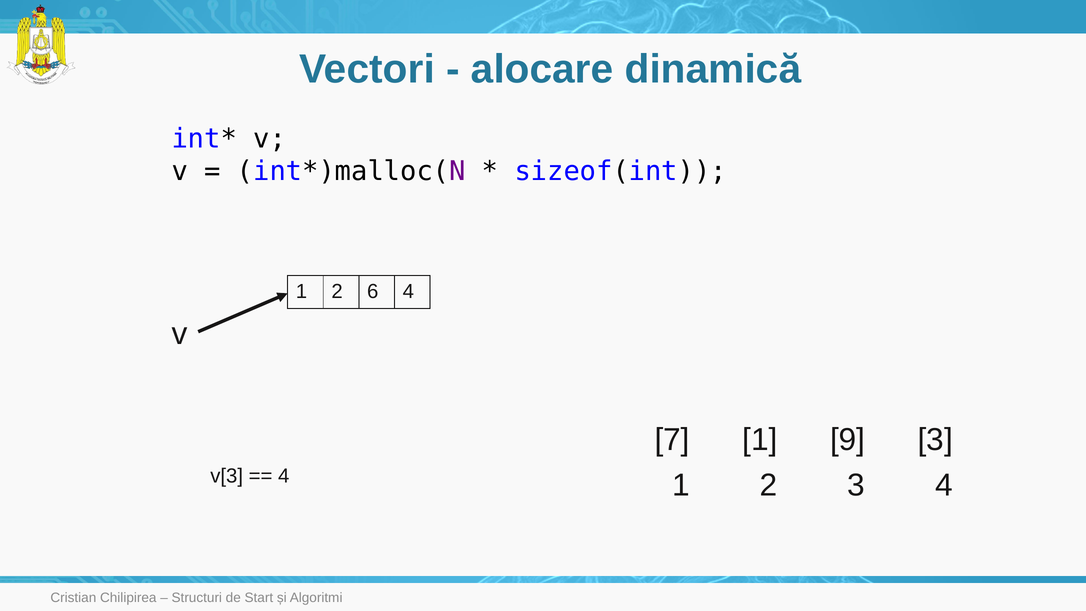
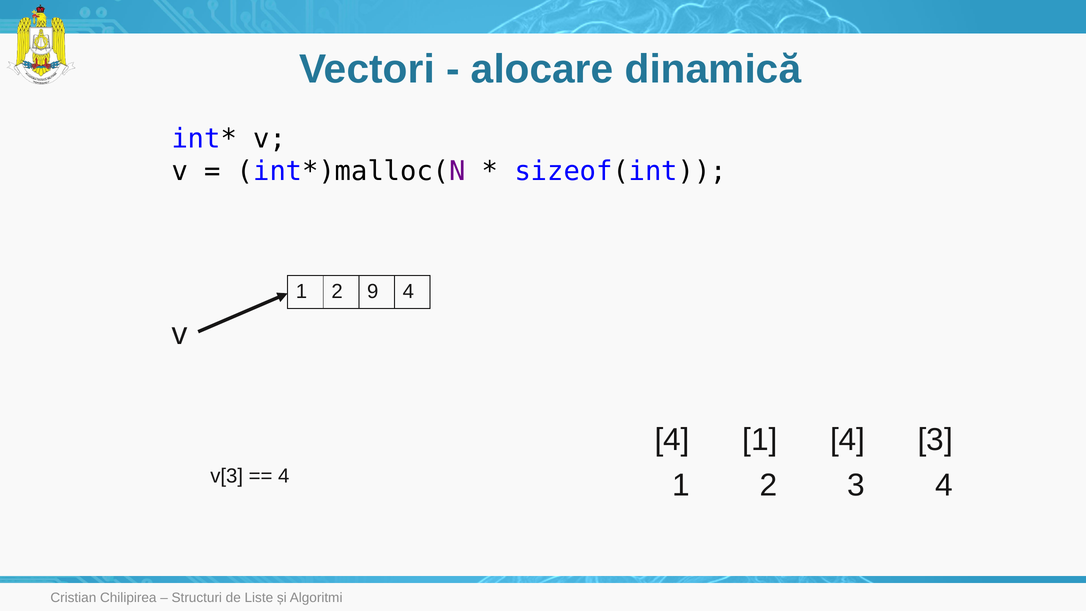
6: 6 -> 9 (373, 291)
7: 7 -> 4 (672, 440)
1 9: 9 -> 4 (848, 440)
Start: Start -> Liste (259, 598)
